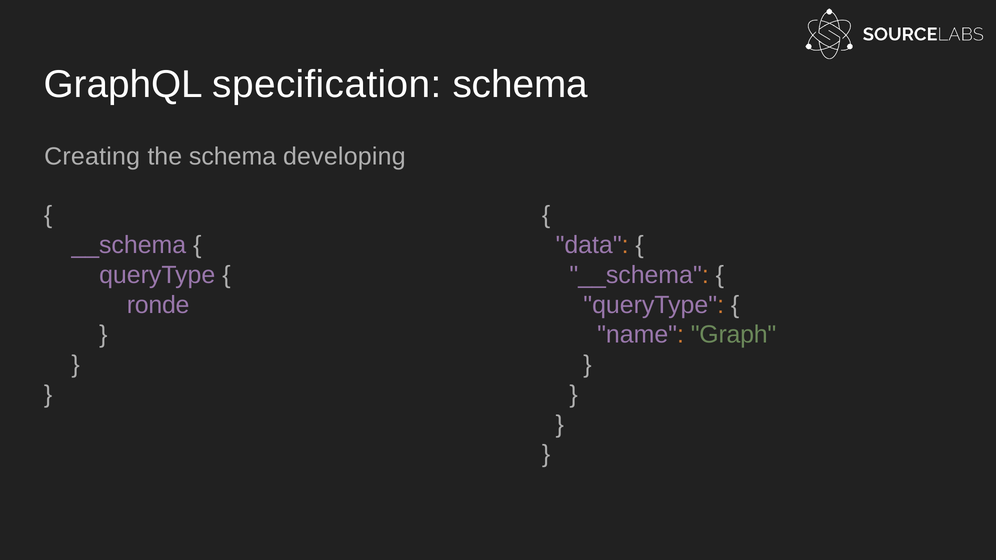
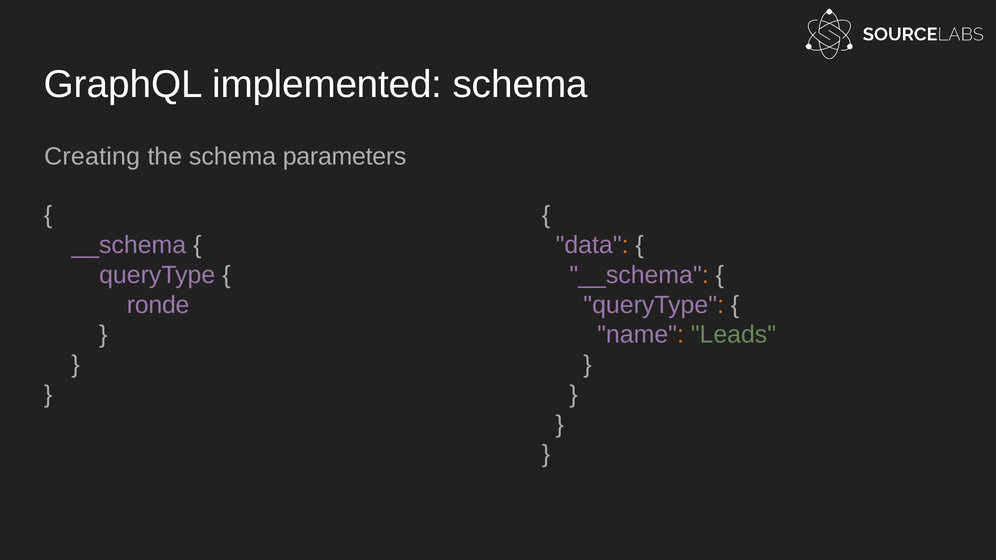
specification: specification -> implemented (327, 84)
developing: developing -> parameters (345, 157)
Graph: Graph -> Leads (733, 335)
